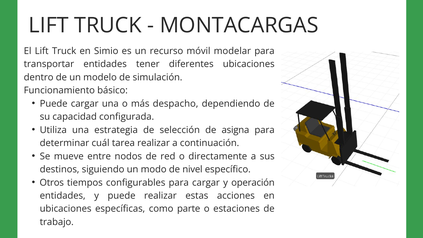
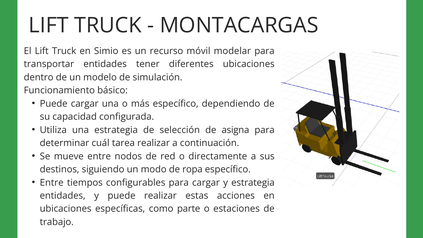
más despacho: despacho -> específico (176, 104)
nivel: nivel -> ropa (192, 169)
Otros: Otros -> Entre (52, 183)
y operación: operación -> estrategia (253, 183)
